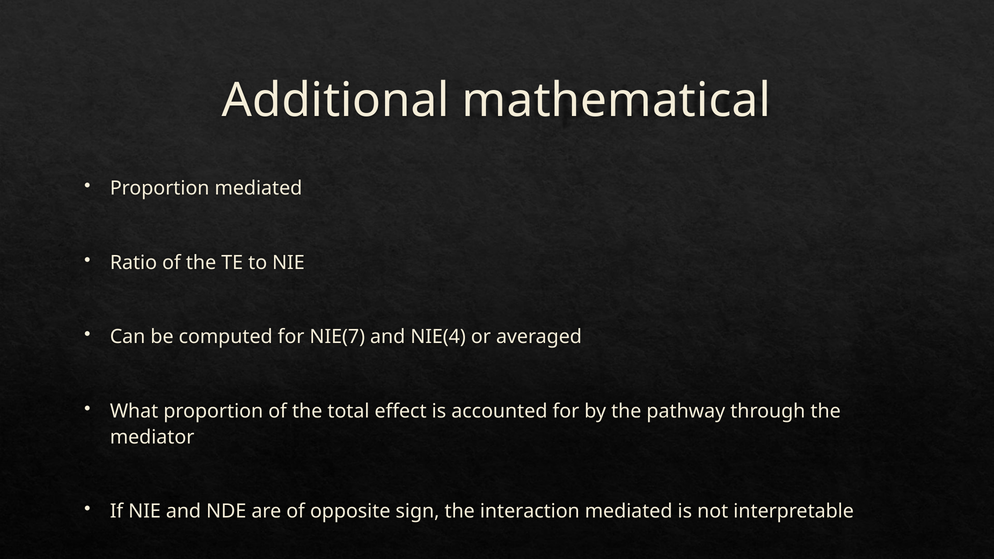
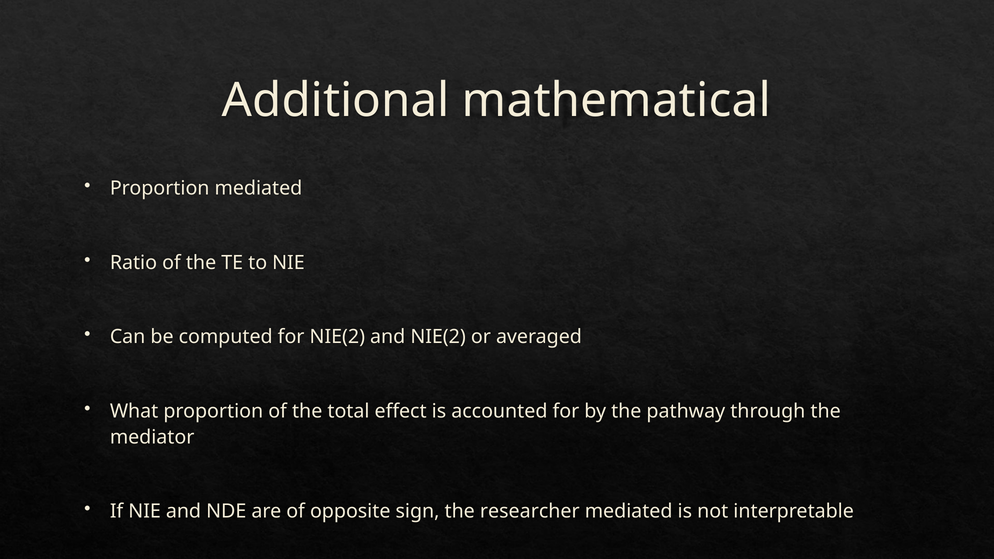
for NIE(7: NIE(7 -> NIE(2 (337, 337)
and NIE(4: NIE(4 -> NIE(2 (438, 337)
interaction: interaction -> researcher (530, 512)
